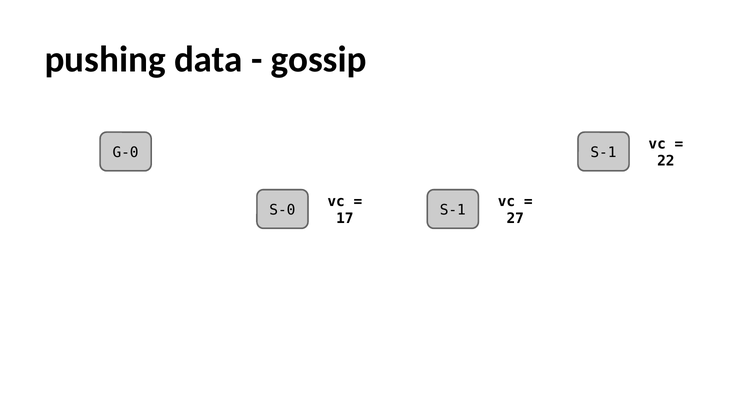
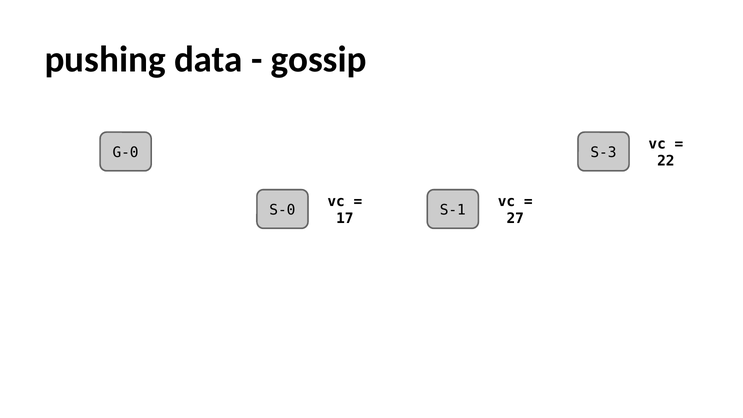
S-1: S-1 -> S-3 (603, 152)
